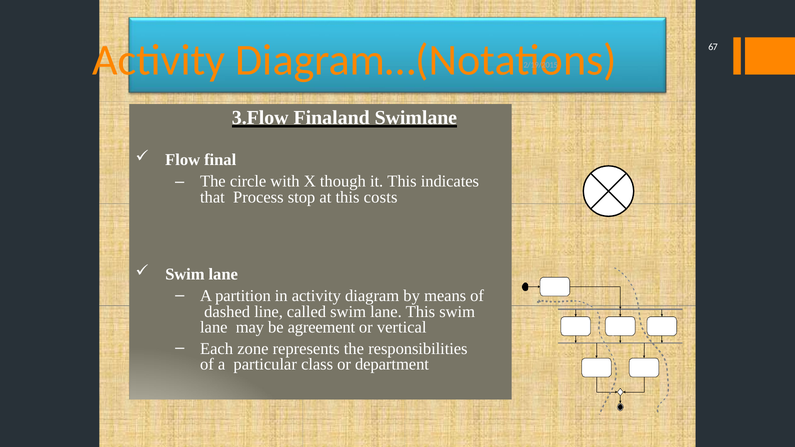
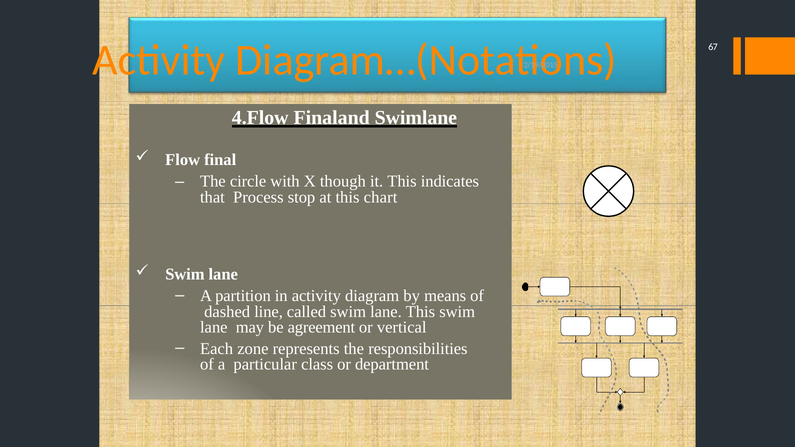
3.Flow: 3.Flow -> 4.Flow (260, 118)
costs: costs -> chart (381, 197)
